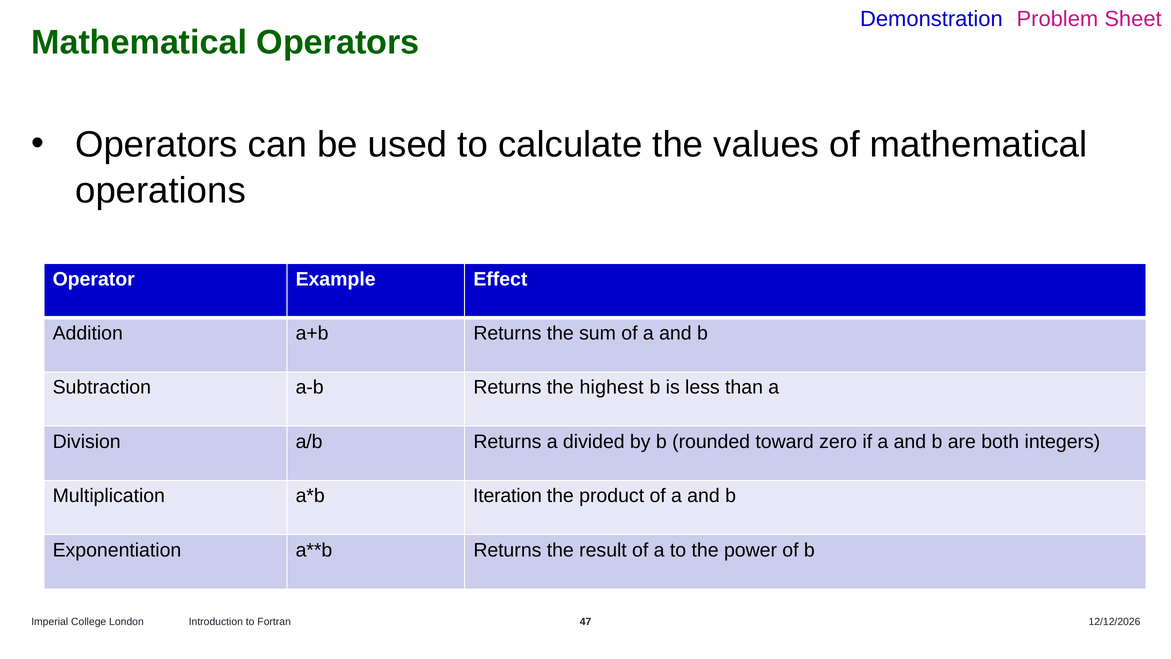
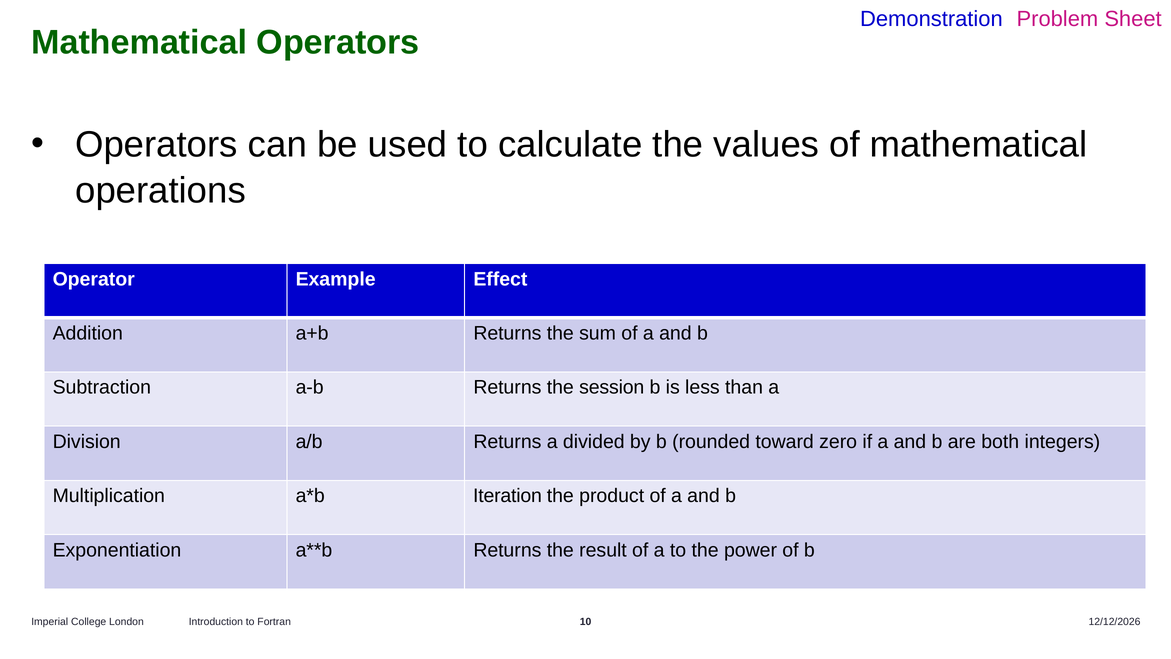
highest: highest -> session (612, 387)
47: 47 -> 10 (586, 622)
